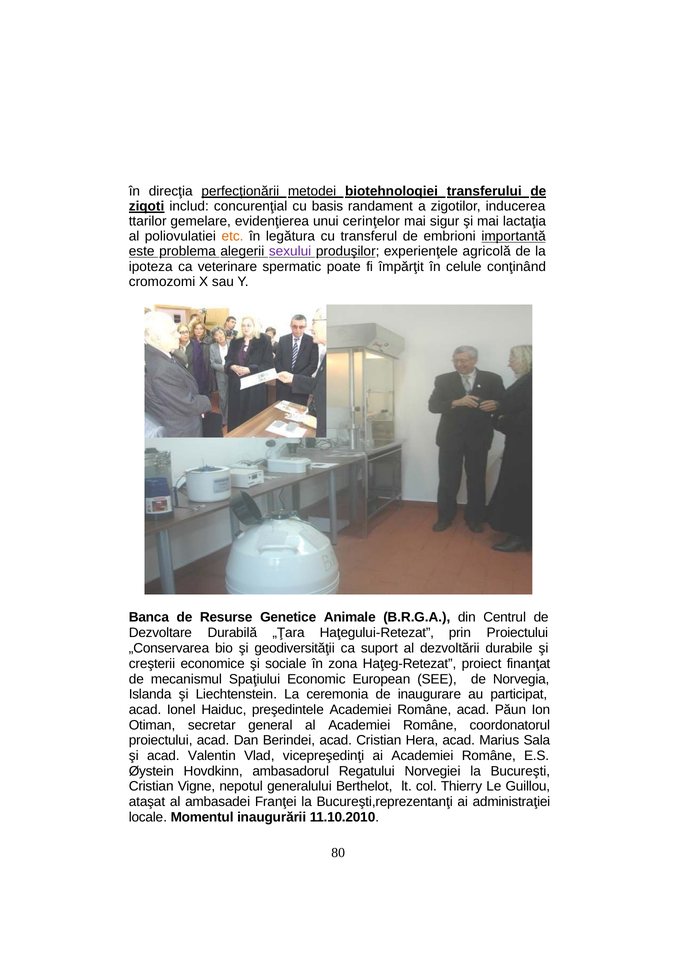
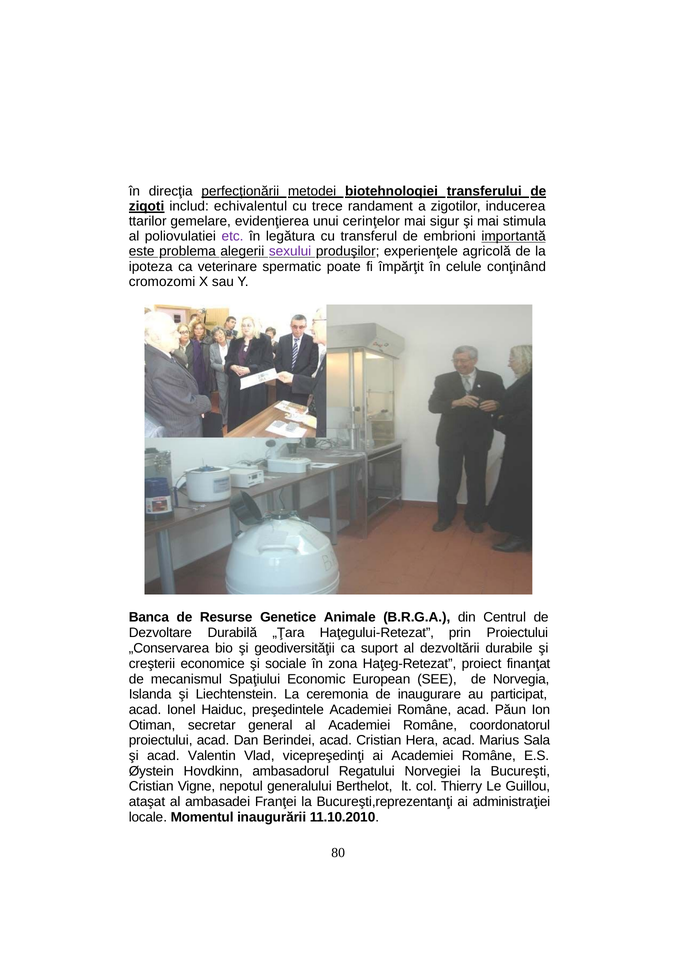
concurenţial: concurenţial -> echivalentul (251, 206)
basis: basis -> trece (327, 206)
lactaţia: lactaţia -> stimula (524, 221)
etc colour: orange -> purple (233, 236)
